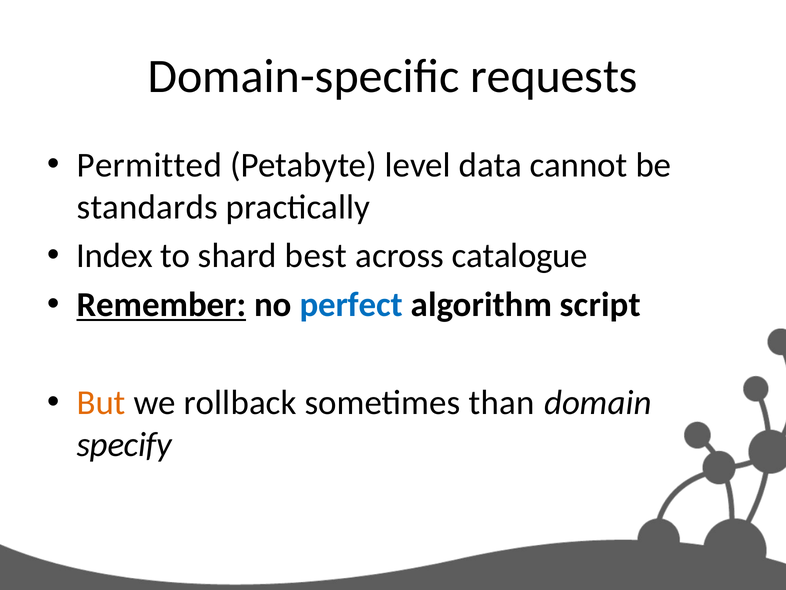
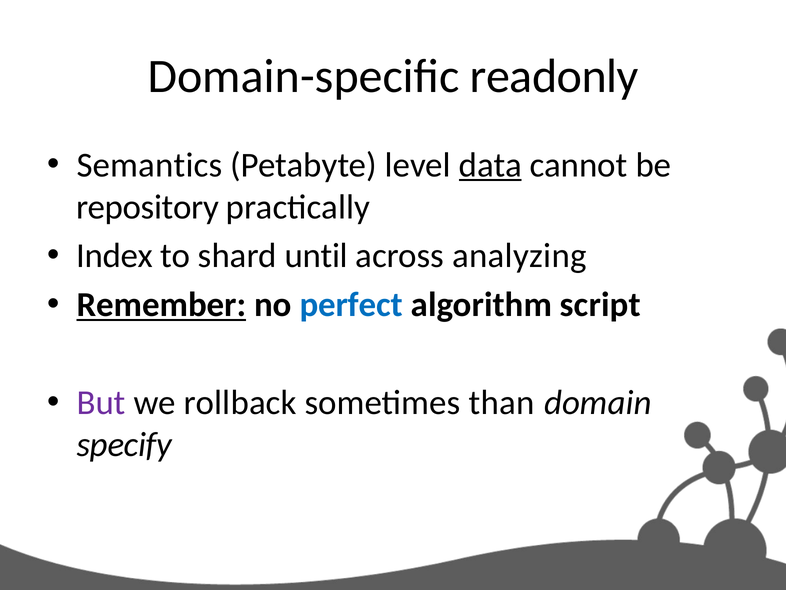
requests: requests -> readonly (554, 76)
Permitted: Permitted -> Semantics (149, 165)
data underline: none -> present (490, 165)
standards: standards -> repository (148, 207)
best: best -> until (316, 256)
catalogue: catalogue -> analyzing (519, 256)
But colour: orange -> purple (101, 403)
